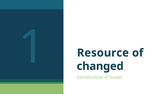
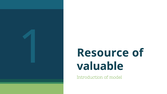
changed: changed -> valuable (100, 66)
